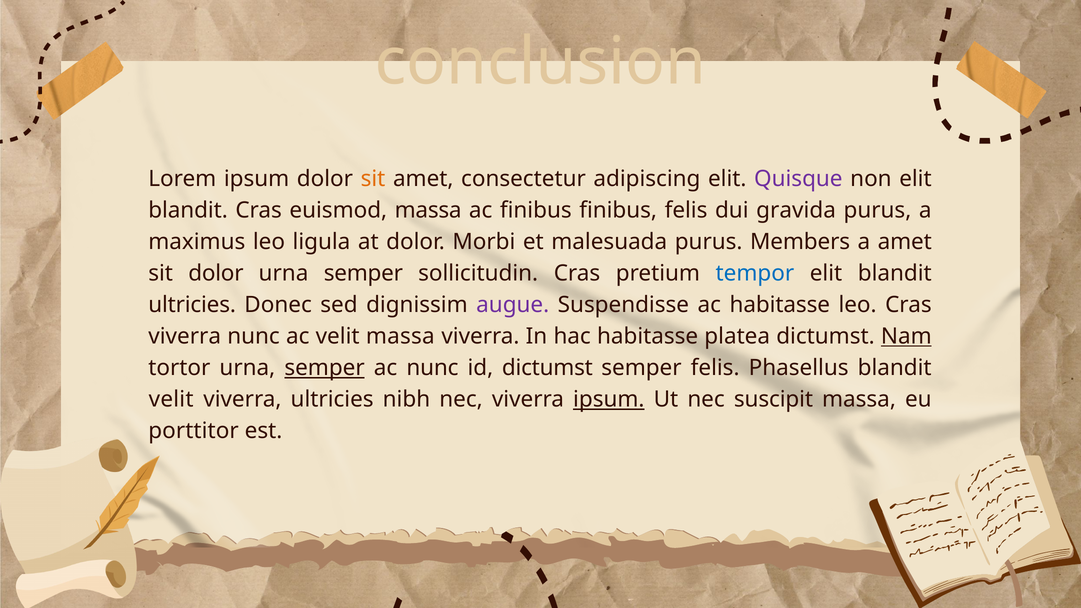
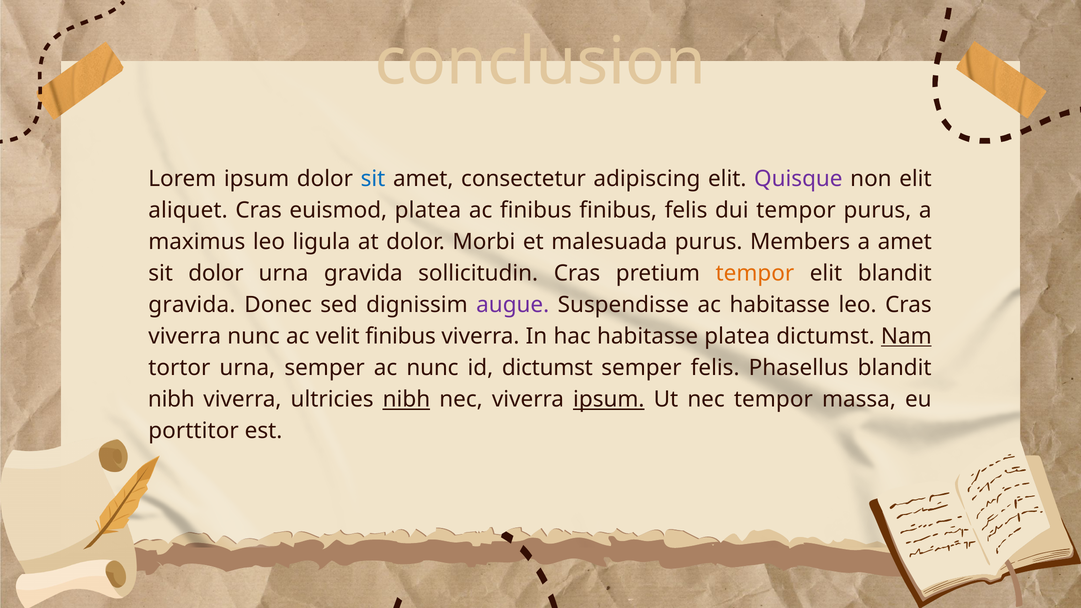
sit colour: orange -> blue (373, 179)
blandit: blandit -> aliquet (188, 210)
euismod massa: massa -> platea (428, 210)
dui gravida: gravida -> tempor (796, 210)
semper: semper -> gravida (363, 273)
tempor colour: blue -> orange (755, 273)
ultricies: ultricies -> gravida (192, 305)
velit massa: massa -> finibus (401, 336)
semper underline: present -> none (325, 368)
velit: velit -> nibh (171, 399)
nibh underline: none -> present (406, 399)
nec suscipit: suscipit -> tempor (773, 399)
